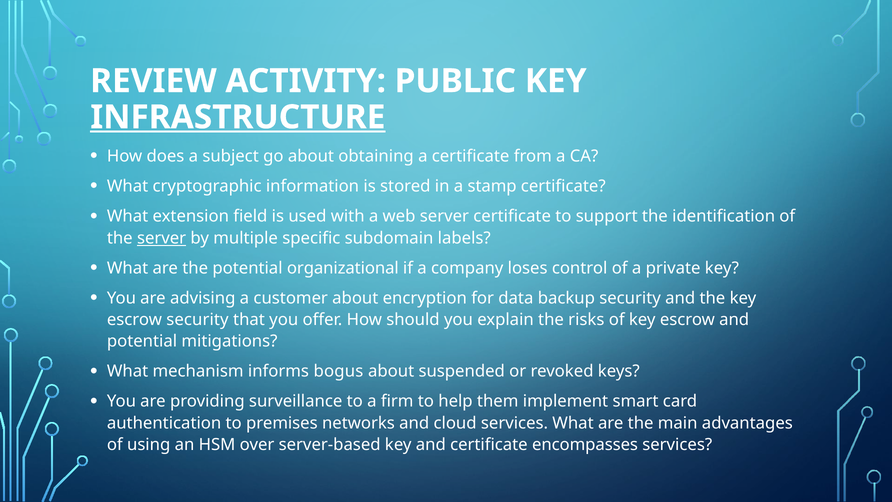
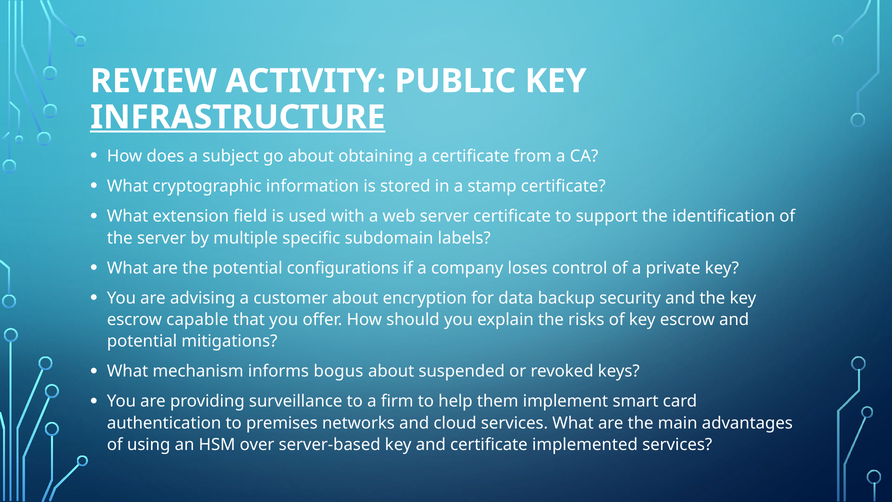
server underline: present -> none (162, 238)
organizational: organizational -> configurations (343, 268)
escrow security: security -> capable (197, 320)
encompasses: encompasses -> implemented (585, 445)
